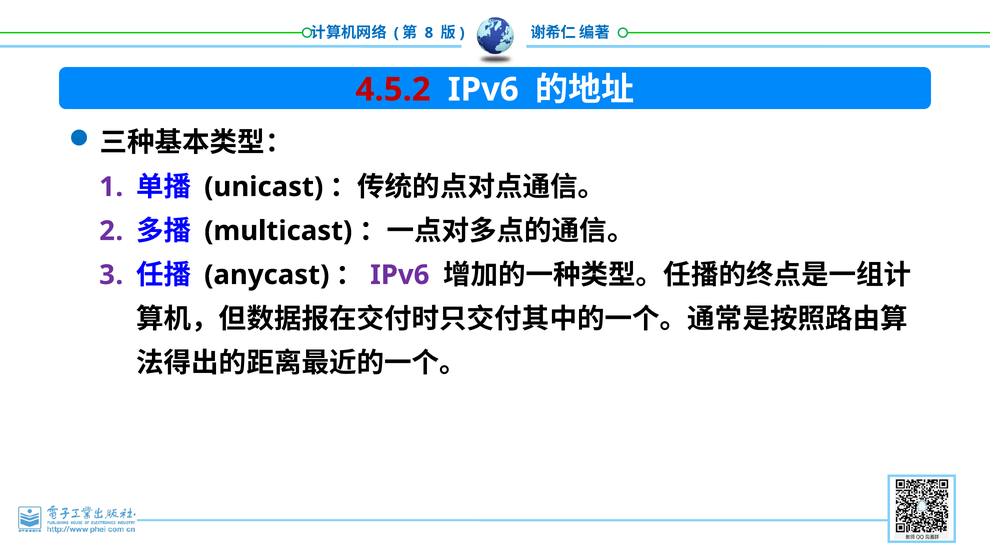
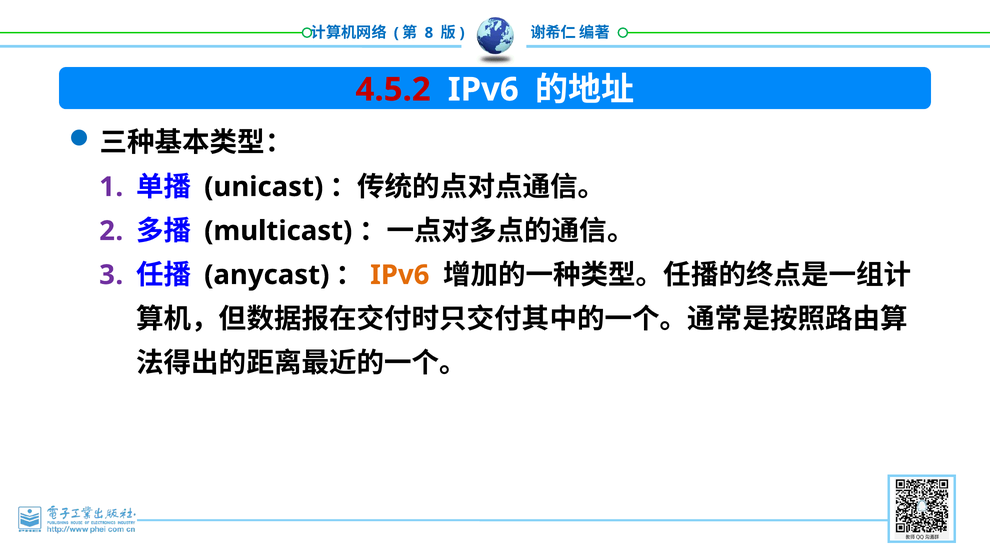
IPv6 colour: purple -> orange (400, 275)
